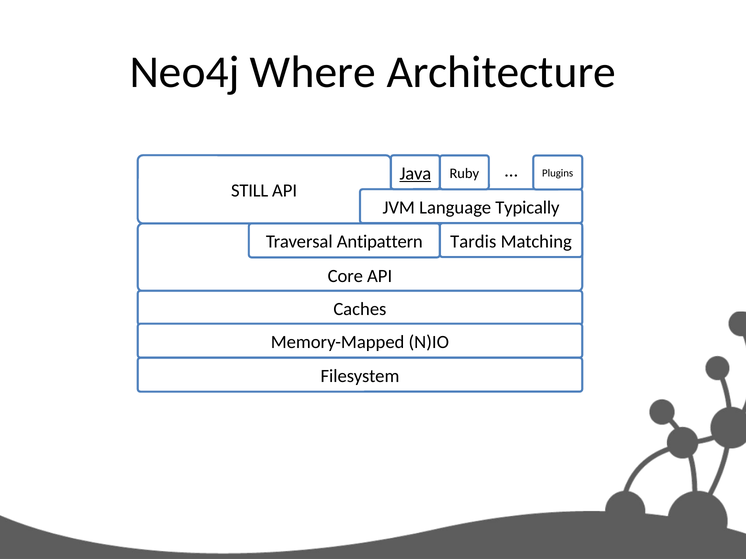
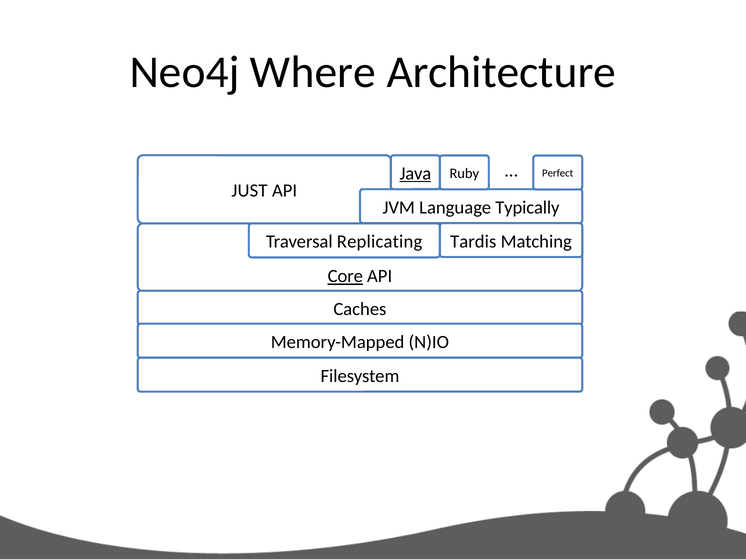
Plugins: Plugins -> Perfect (558, 173)
STILL: STILL -> JUST (250, 191)
Antipattern: Antipattern -> Replicating (380, 242)
Core underline: none -> present (345, 276)
